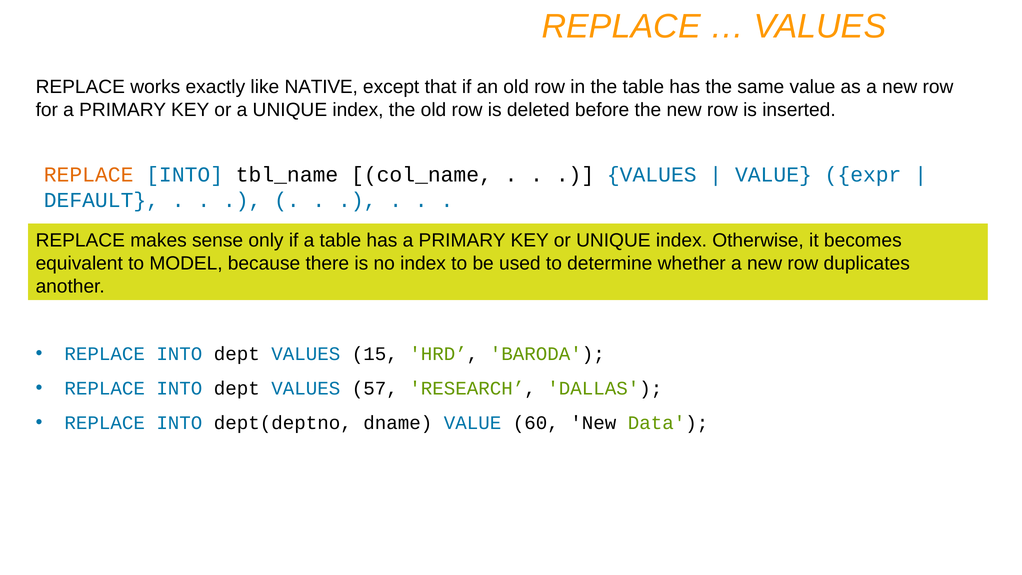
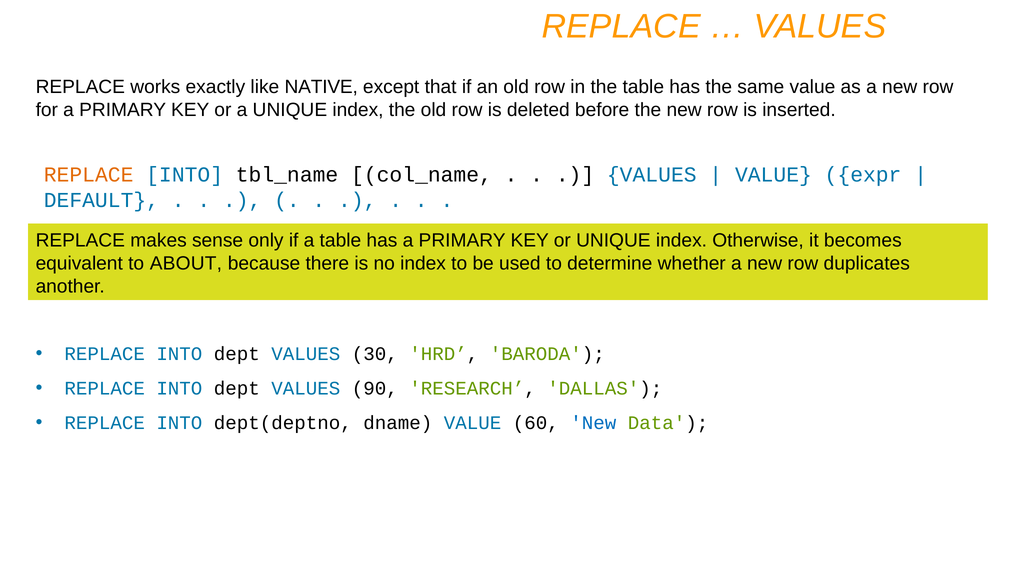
MODEL: MODEL -> ABOUT (186, 263)
15: 15 -> 30 (375, 354)
57: 57 -> 90 (375, 388)
New colour: black -> blue (593, 423)
